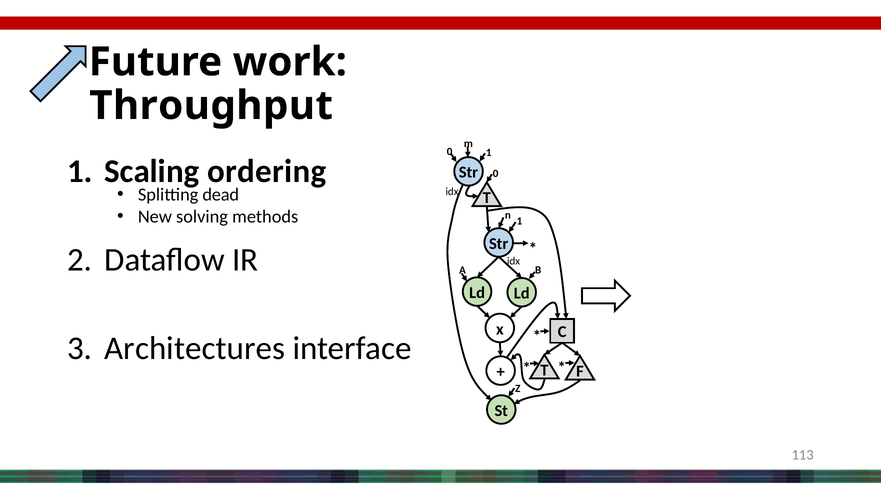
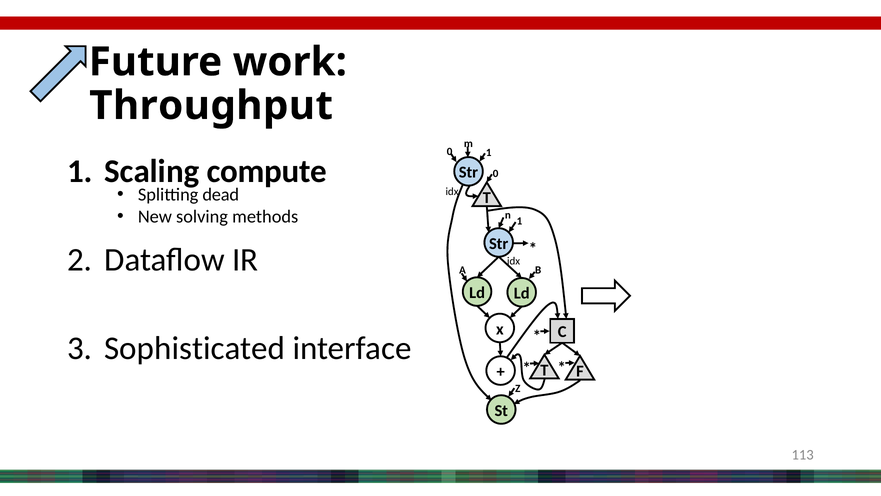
ordering: ordering -> compute (267, 171)
Architectures: Architectures -> Sophisticated (195, 348)
